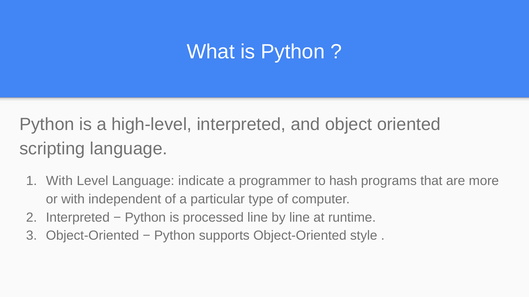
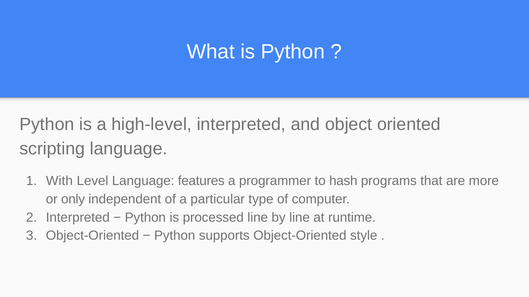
indicate: indicate -> features (201, 181)
or with: with -> only (73, 200)
